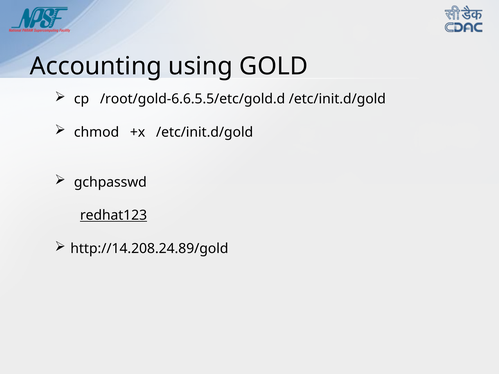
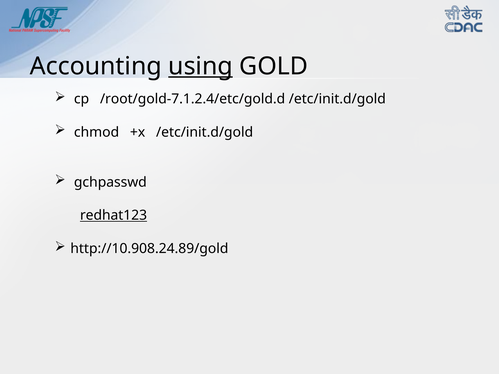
using underline: none -> present (201, 66)
/root/gold-6.6.5.5/etc/gold.d: /root/gold-6.6.5.5/etc/gold.d -> /root/gold-7.1.2.4/etc/gold.d (193, 99)
http://14.208.24.89/gold: http://14.208.24.89/gold -> http://10.908.24.89/gold (149, 249)
